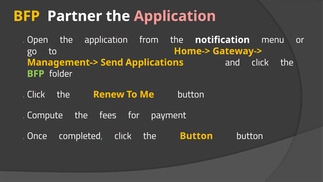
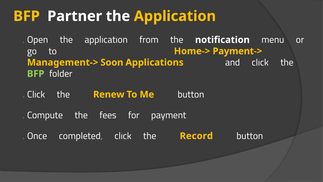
Application colour: pink -> yellow (175, 16)
Gateway->: Gateway-> -> Payment-> (237, 51)
Send: Send -> Soon (112, 62)
the Button: Button -> Record (196, 136)
